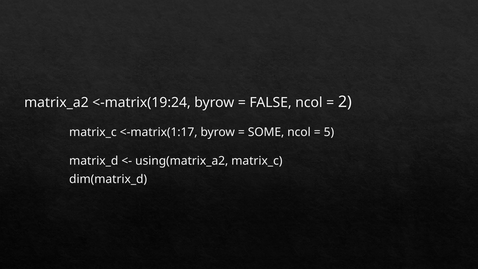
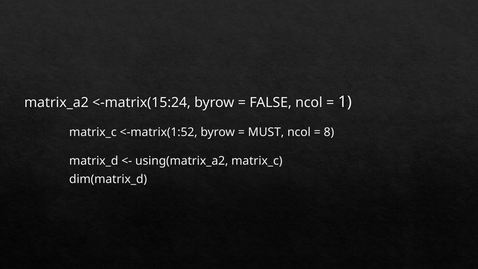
<-matrix(19:24: <-matrix(19:24 -> <-matrix(15:24 (141, 102)
2: 2 -> 1 (345, 102)
<-matrix(1:17: <-matrix(1:17 -> <-matrix(1:52 (159, 132)
SOME: SOME -> MUST (266, 132)
5: 5 -> 8 (329, 132)
